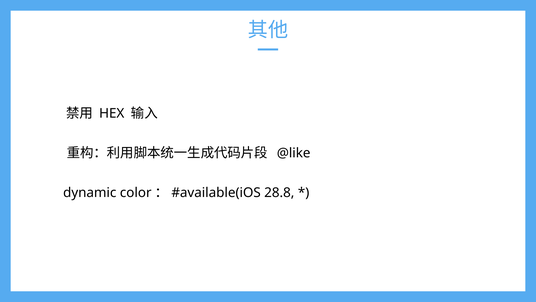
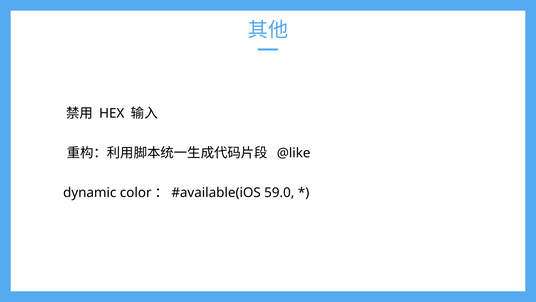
28.8: 28.8 -> 59.0 (279, 192)
